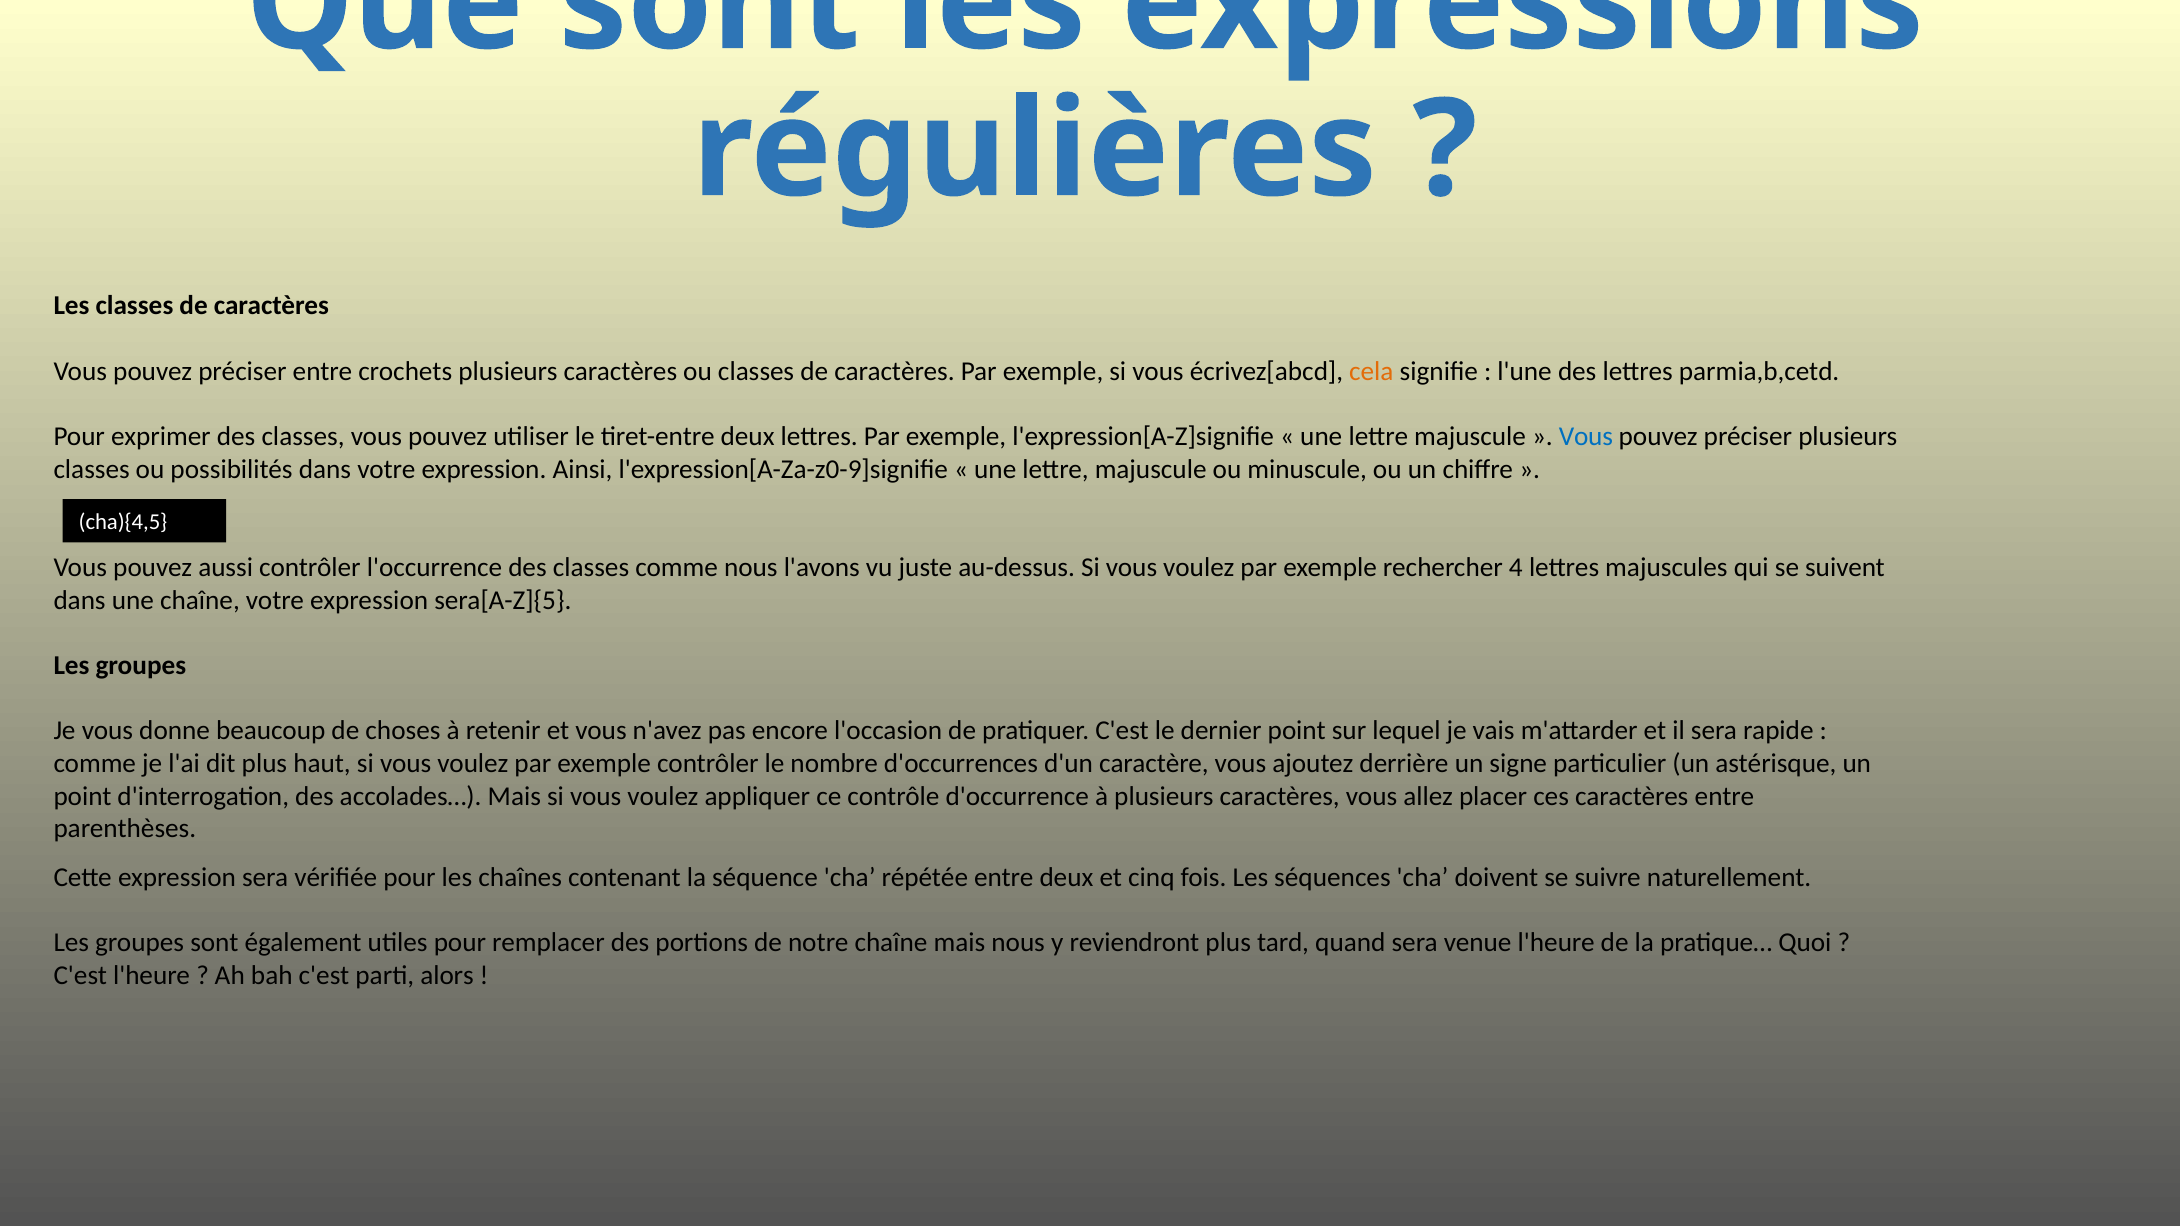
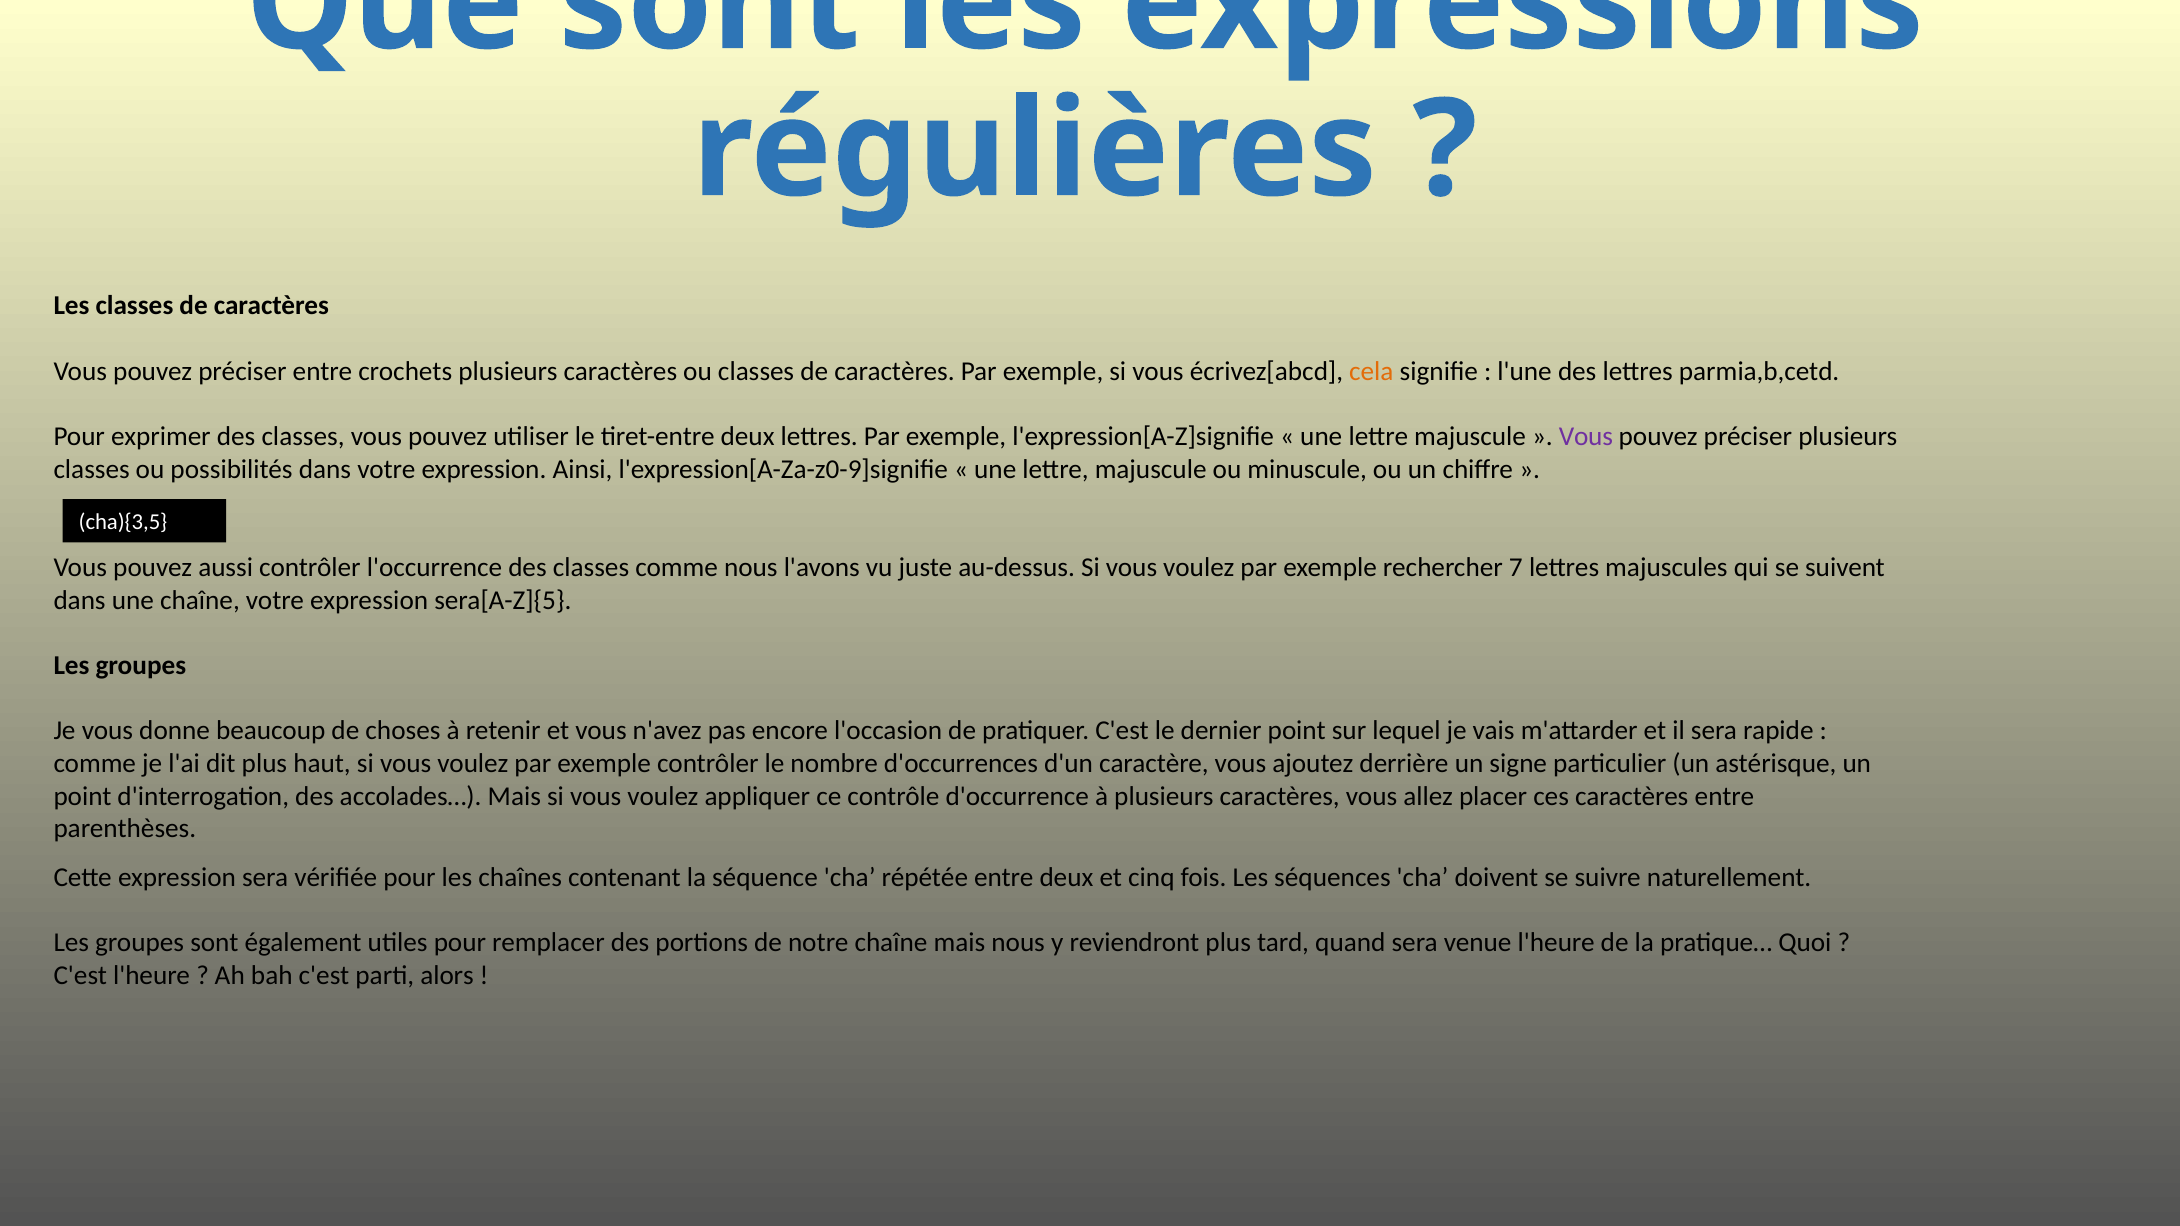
Vous colour: blue -> purple (1586, 437)
cha){4,5: cha){4,5 -> cha){3,5 (123, 523)
4: 4 -> 7 (1516, 567)
